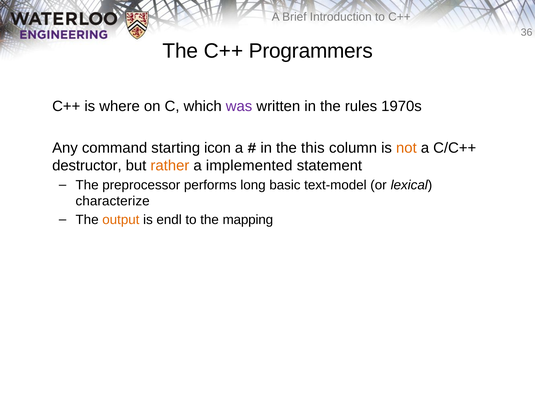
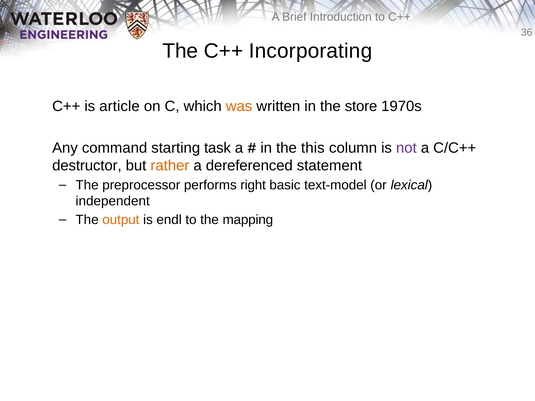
Programmers: Programmers -> Incorporating (311, 51)
where: where -> article (120, 106)
was colour: purple -> orange (239, 106)
rules: rules -> store (361, 106)
icon: icon -> task (218, 148)
not colour: orange -> purple (406, 148)
implemented: implemented -> dereferenced (249, 166)
long: long -> right (253, 185)
characterize: characterize -> independent (113, 201)
